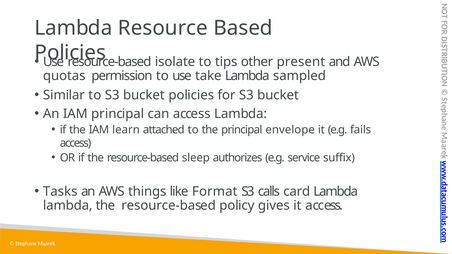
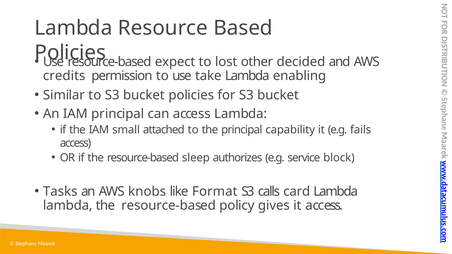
isolate: isolate -> expect (175, 62)
tips: tips -> lost (226, 62)
present: present -> decided (301, 62)
quotas: quotas -> credits (64, 76)
sampled: sampled -> enabling (299, 76)
learn: learn -> small (126, 130)
envelope: envelope -> capability (290, 130)
suffix: suffix -> block (339, 158)
things: things -> knobs (147, 192)
